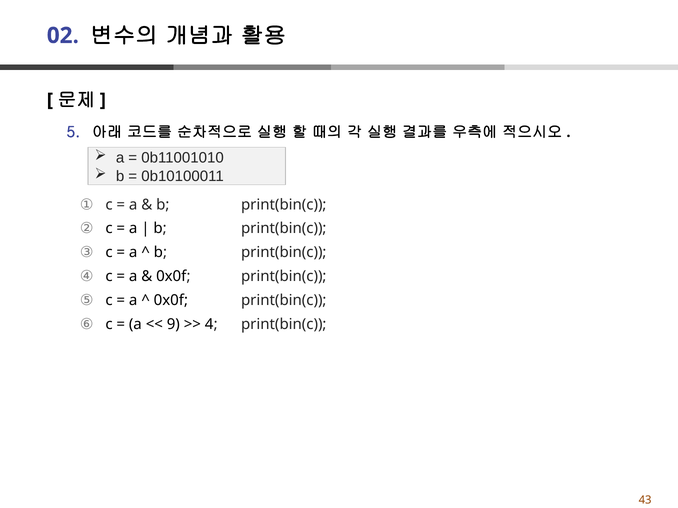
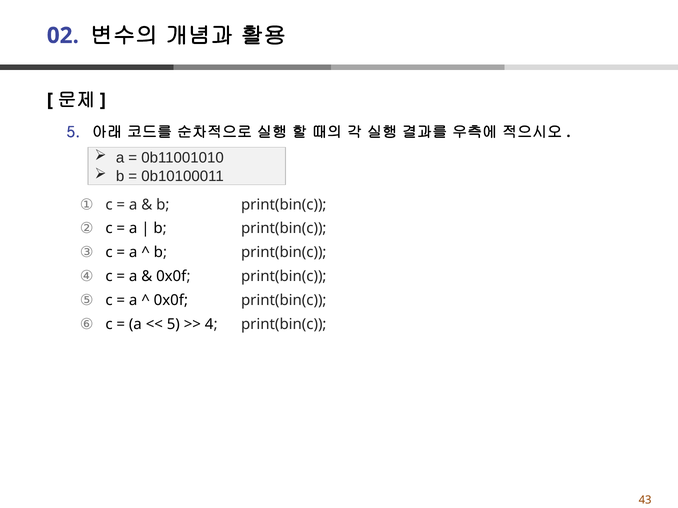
9: 9 -> 5 (173, 324)
